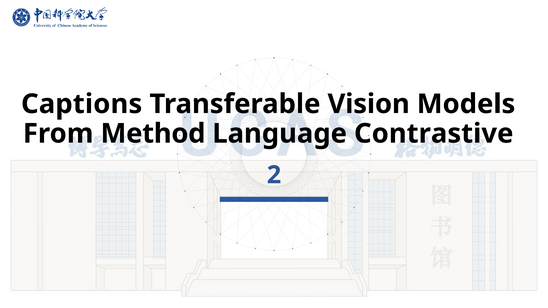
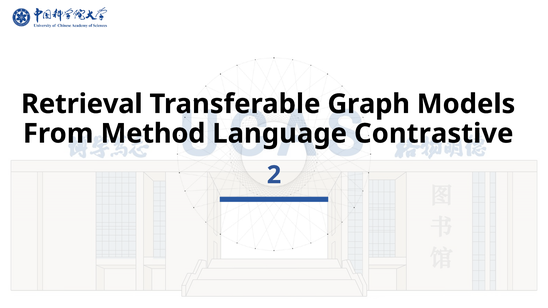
Captions: Captions -> Retrieval (82, 104)
Vision: Vision -> Graph (369, 104)
